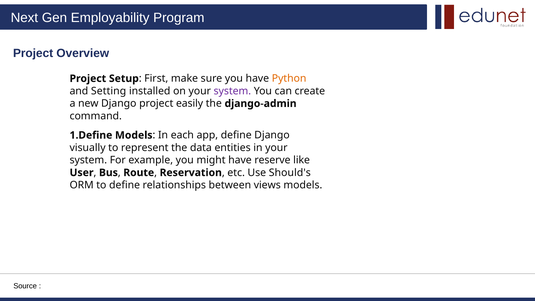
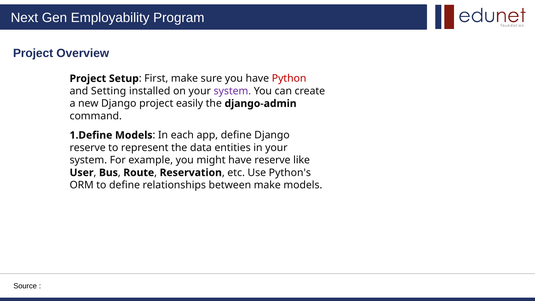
Python colour: orange -> red (289, 79)
visually: visually -> reserve (88, 148)
Should's: Should's -> Python's (290, 173)
between views: views -> make (267, 185)
